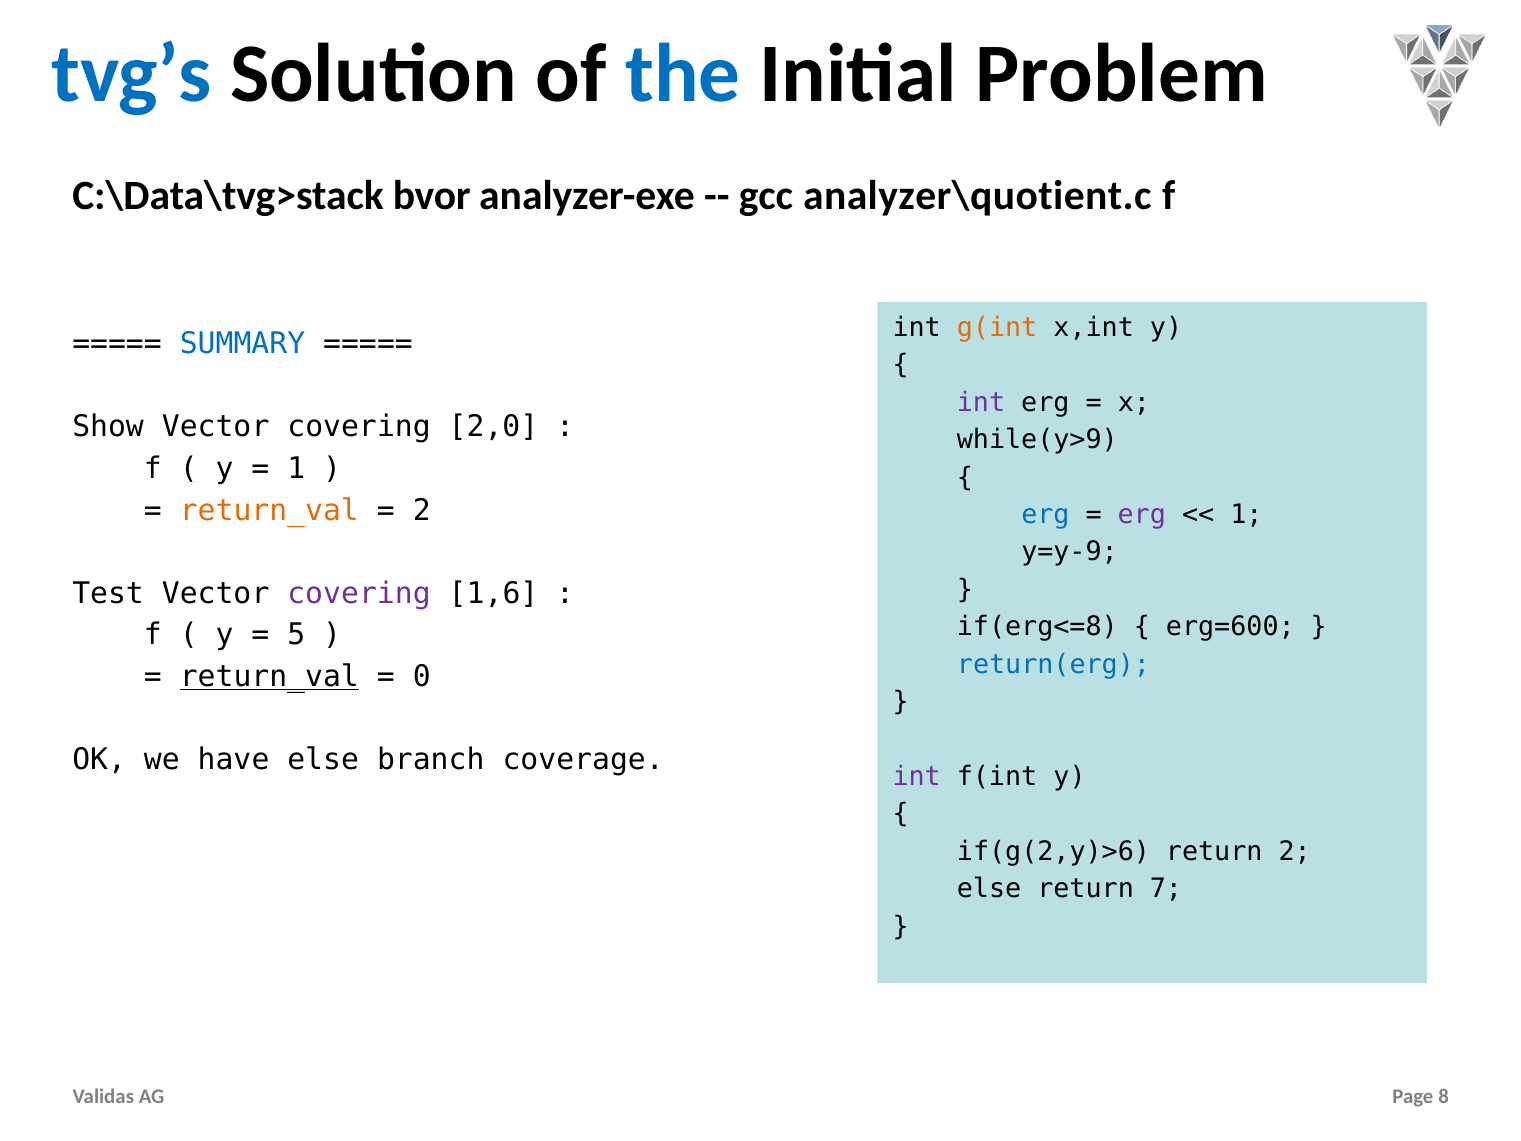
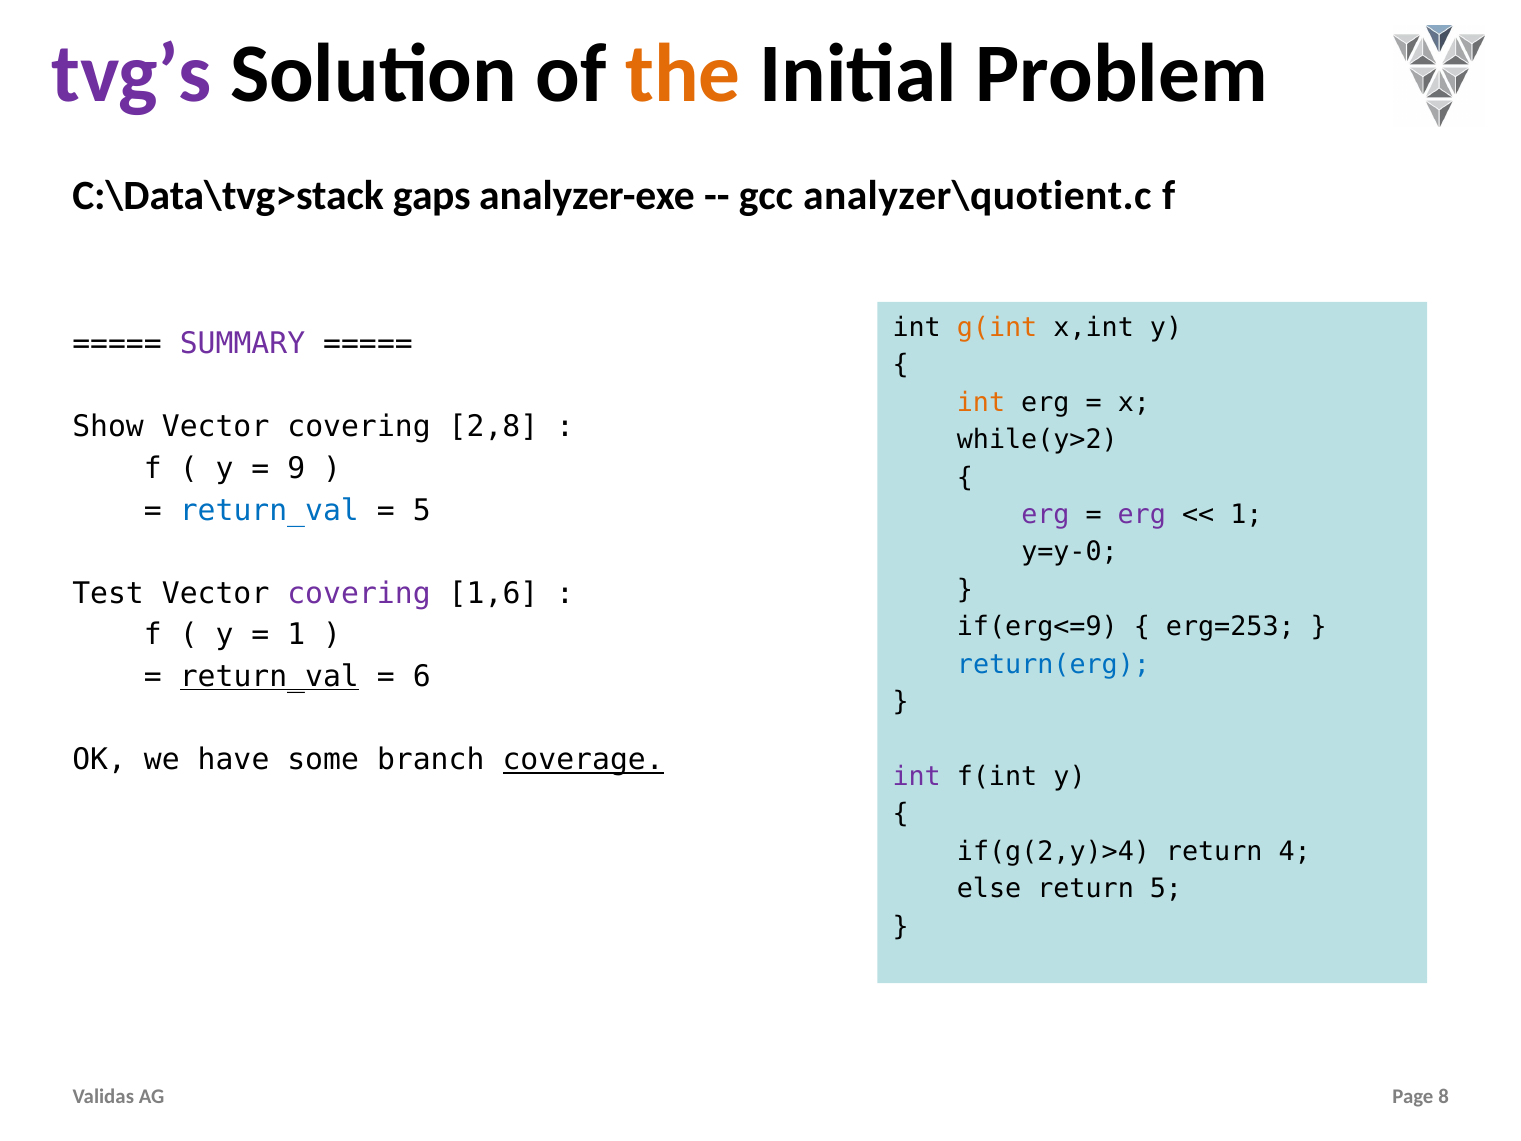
tvg’s colour: blue -> purple (132, 74)
the colour: blue -> orange (683, 74)
bvor: bvor -> gaps (432, 196)
SUMMARY colour: blue -> purple (242, 344)
int colour: purple -> orange (981, 402)
2,0: 2,0 -> 2,8 (493, 427)
while(y>9: while(y>9 -> while(y>2 (1037, 440)
1: 1 -> 9 (296, 469)
return_val colour: orange -> blue (269, 510)
2: 2 -> 5 (422, 510)
erg colour: blue -> purple (1045, 515)
y=y-9: y=y-9 -> y=y-0 (1069, 552)
if(erg<=8: if(erg<=8 -> if(erg<=9 (1037, 627)
erg=600: erg=600 -> erg=253 (1230, 627)
5: 5 -> 1 (296, 635)
0: 0 -> 6 (422, 677)
have else: else -> some (323, 760)
coverage underline: none -> present (583, 760)
if(g(2,y)>6: if(g(2,y)>6 -> if(g(2,y)>4 (1053, 851)
return 2: 2 -> 4 (1295, 851)
return 7: 7 -> 5 (1166, 889)
